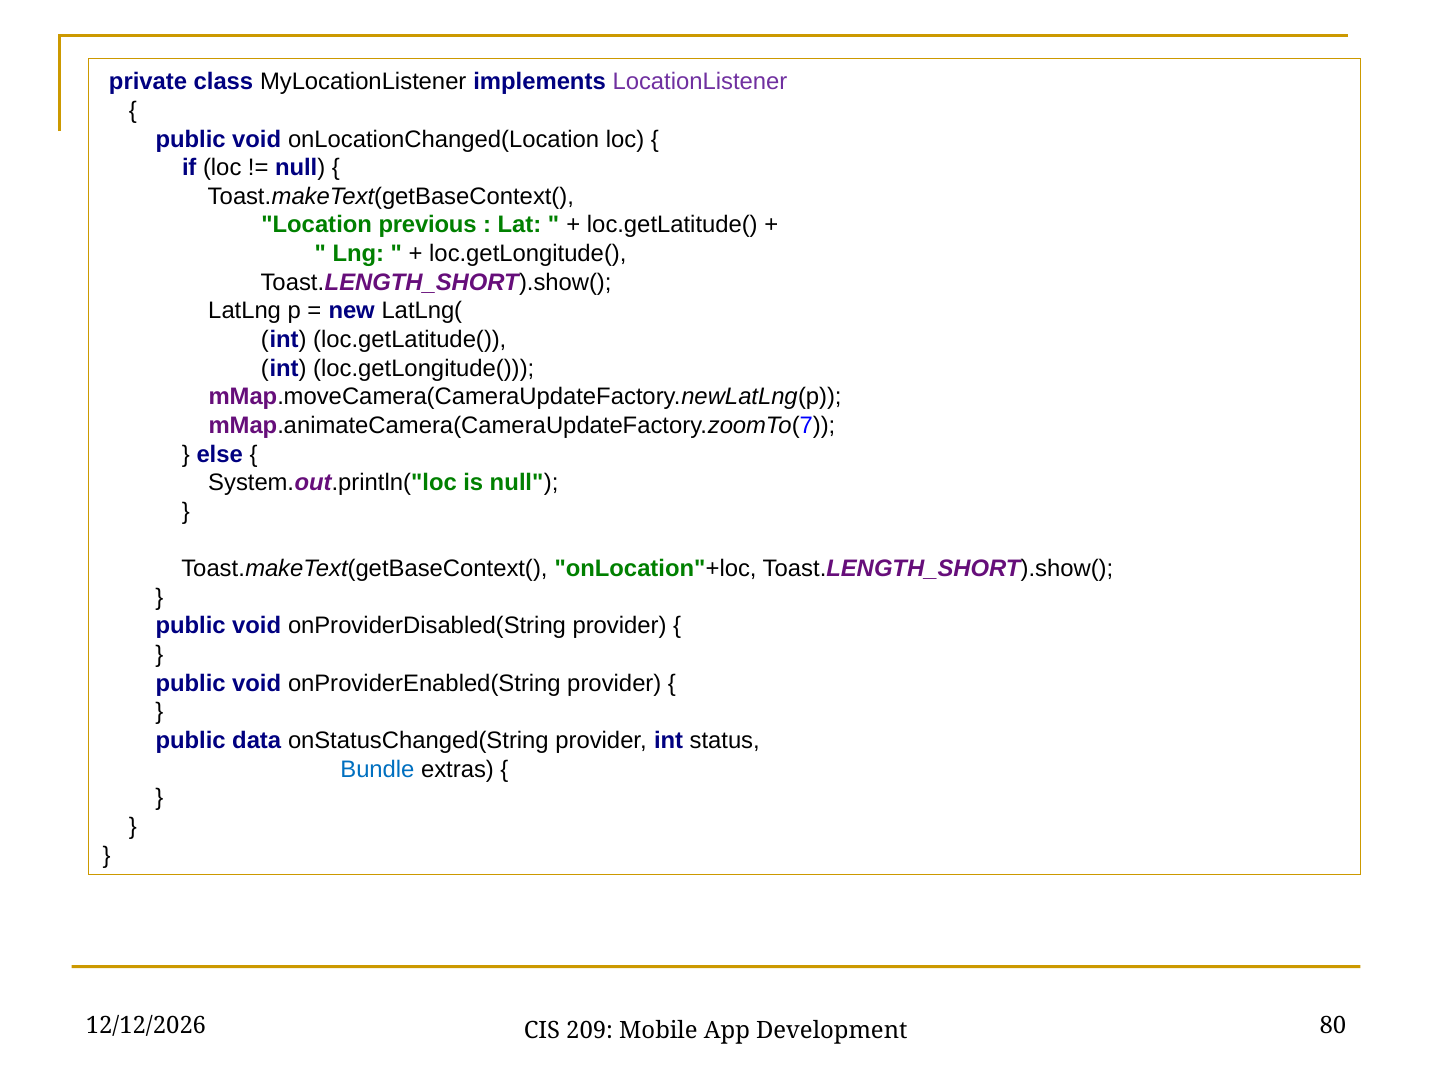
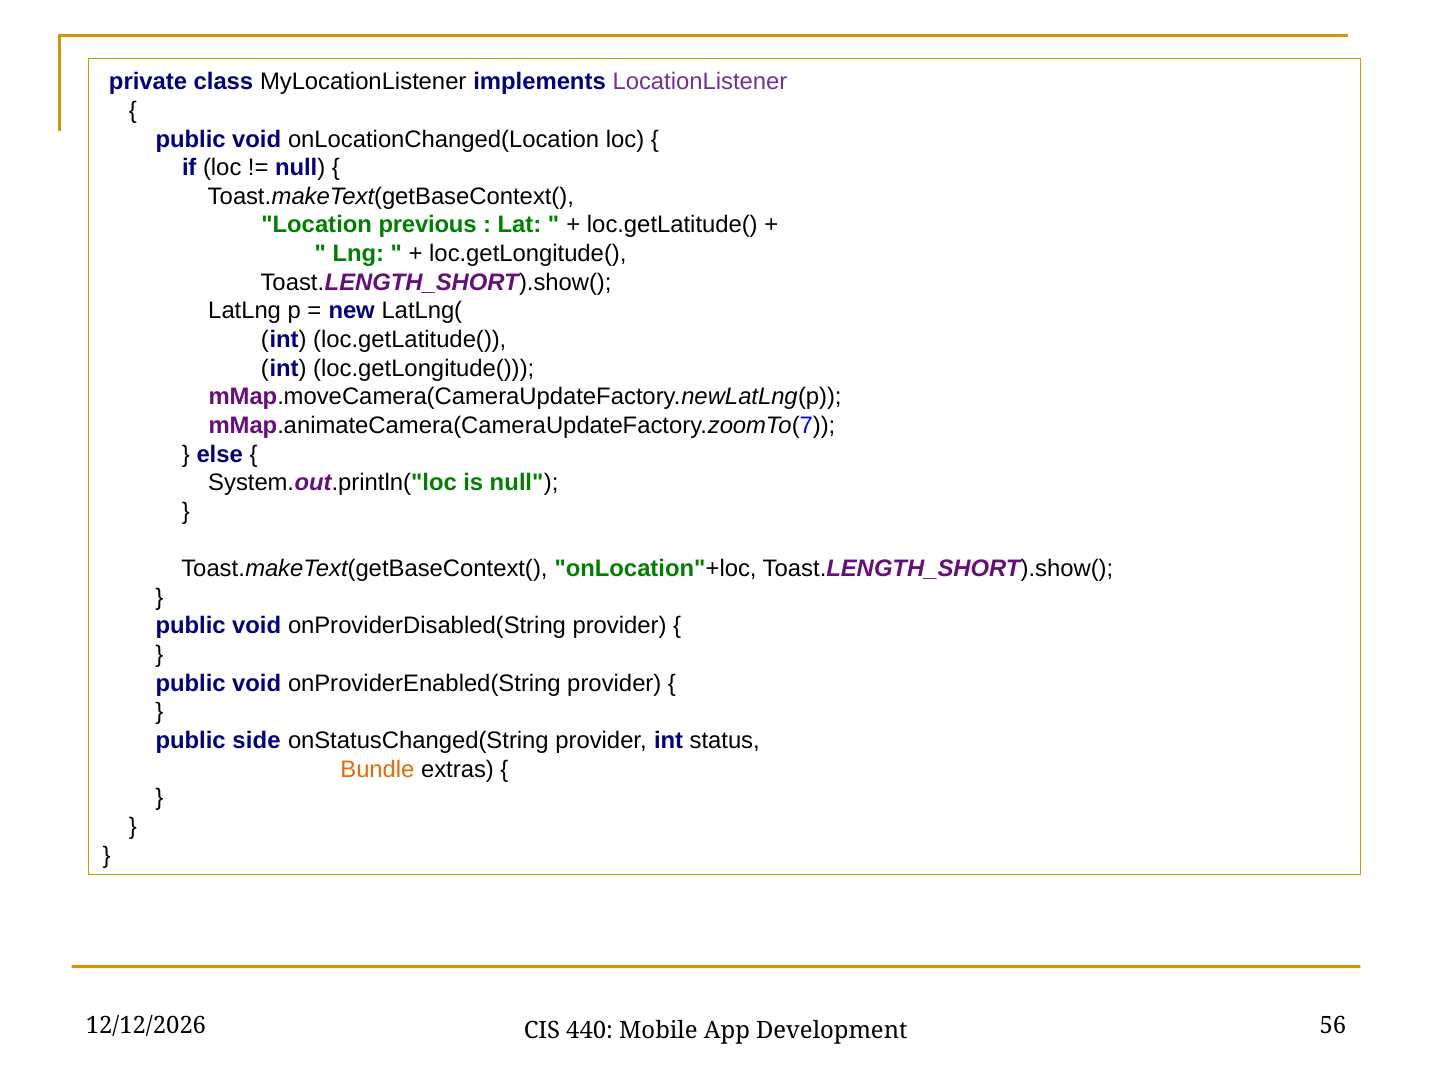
data: data -> side (257, 741)
Bundle colour: blue -> orange (377, 769)
209: 209 -> 440 (590, 1030)
80: 80 -> 56 (1333, 1026)
